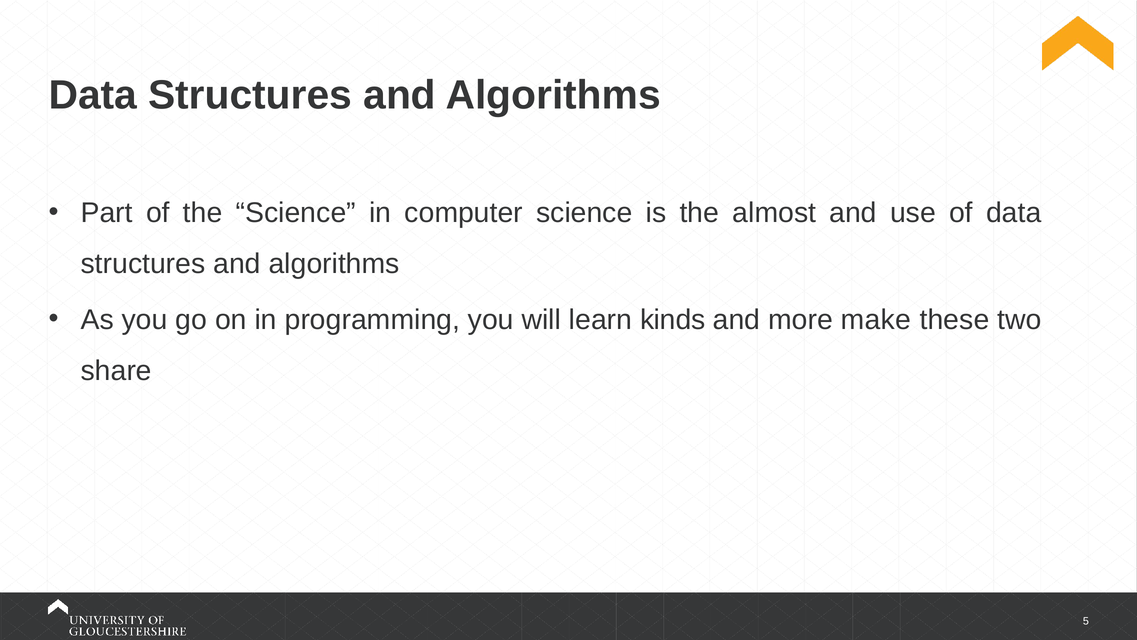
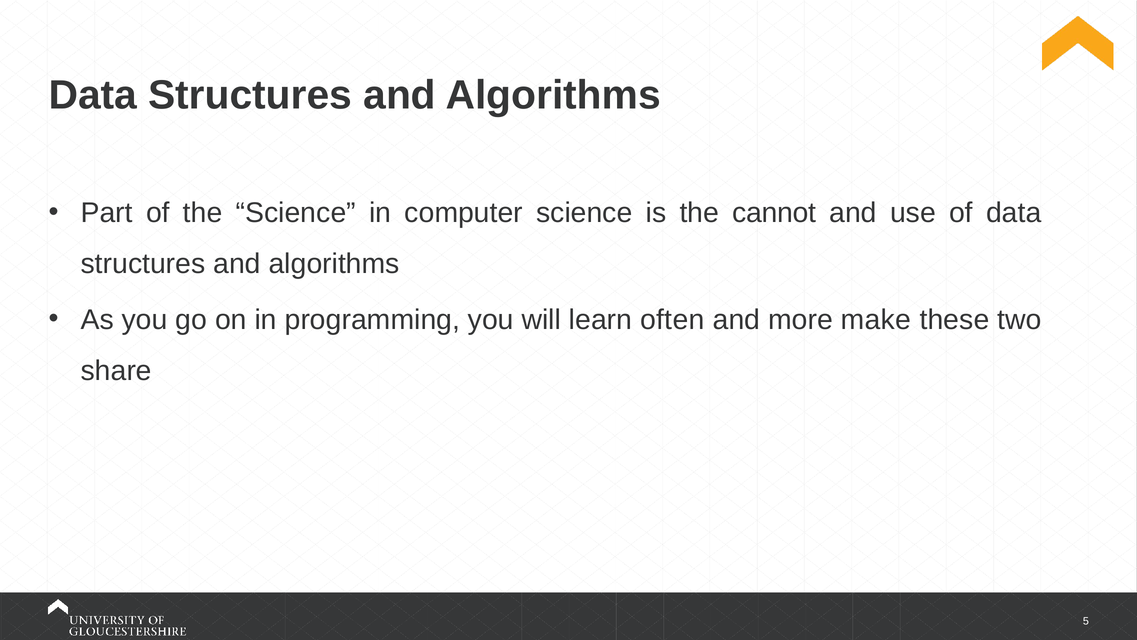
almost: almost -> cannot (774, 213)
kinds: kinds -> often (672, 319)
